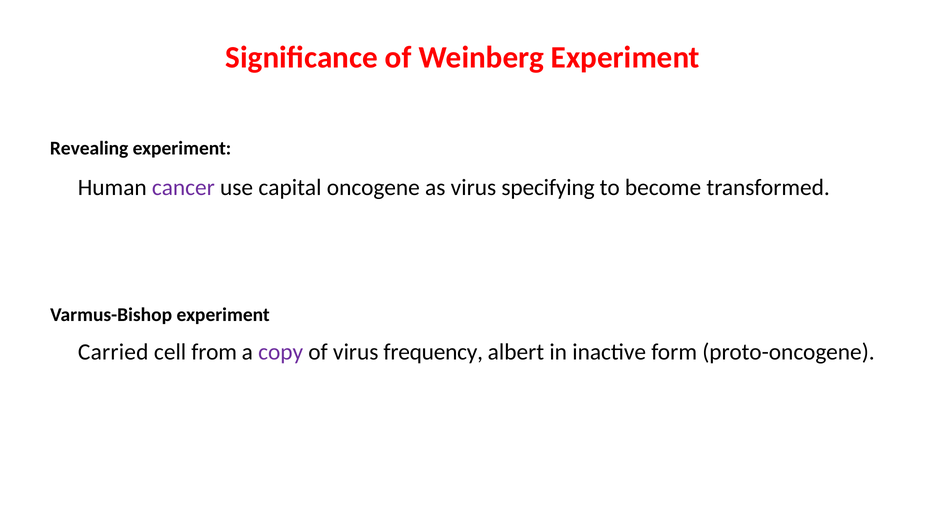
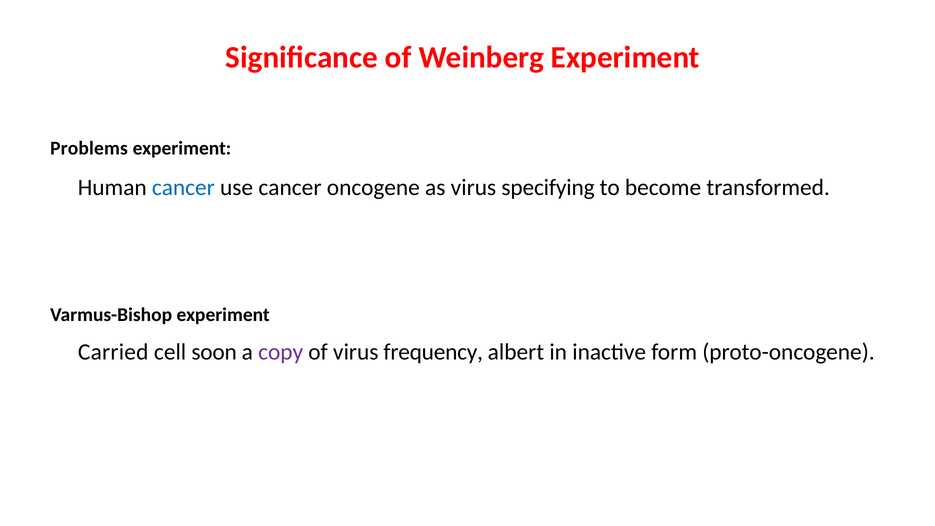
Revealing: Revealing -> Problems (89, 148)
cancer colour: purple -> blue (183, 187)
use capital: capital -> cancer (290, 187)
from: from -> soon (214, 352)
